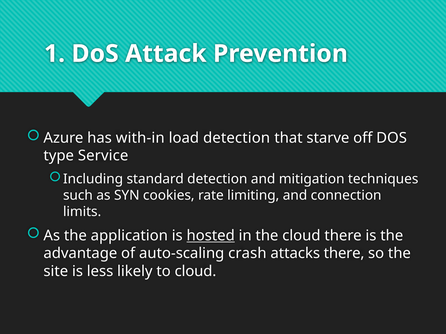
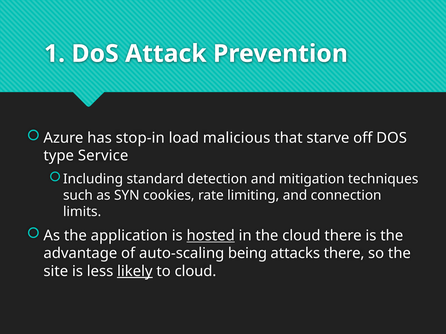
with-in: with-in -> stop-in (140, 138)
load detection: detection -> malicious (237, 138)
crash: crash -> being (247, 254)
likely underline: none -> present (135, 272)
